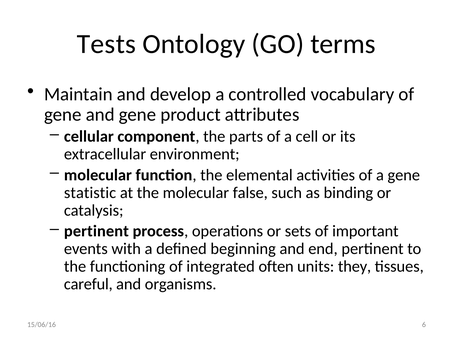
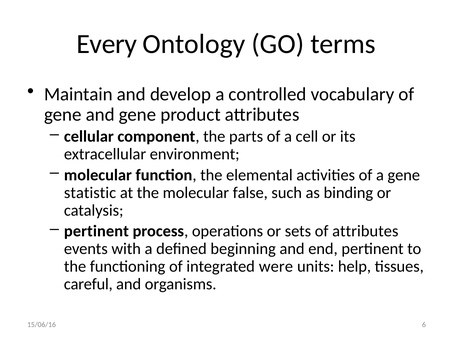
Tests: Tests -> Every (107, 44)
of important: important -> attributes (365, 231)
often: often -> were (276, 266)
they: they -> help (354, 266)
